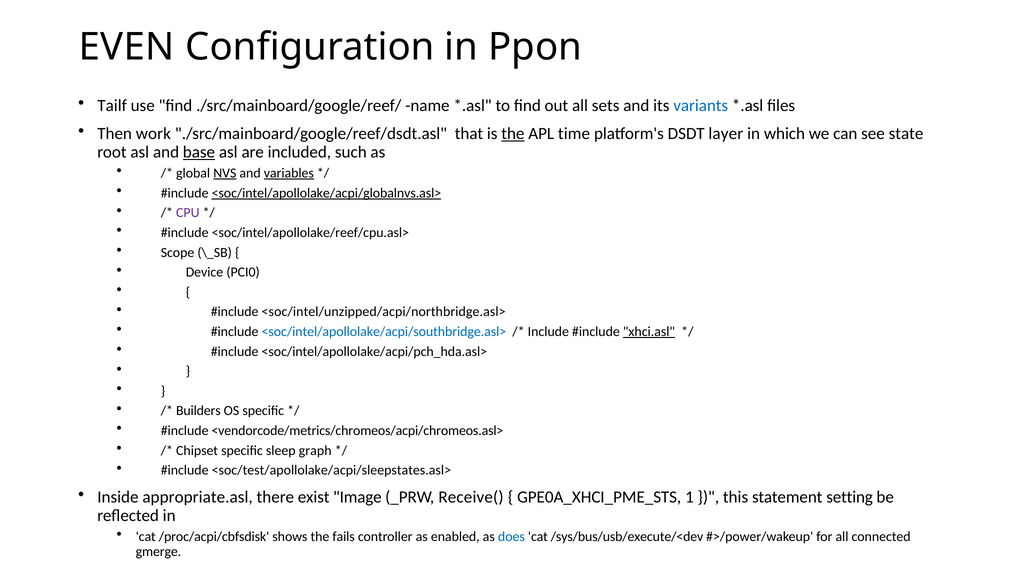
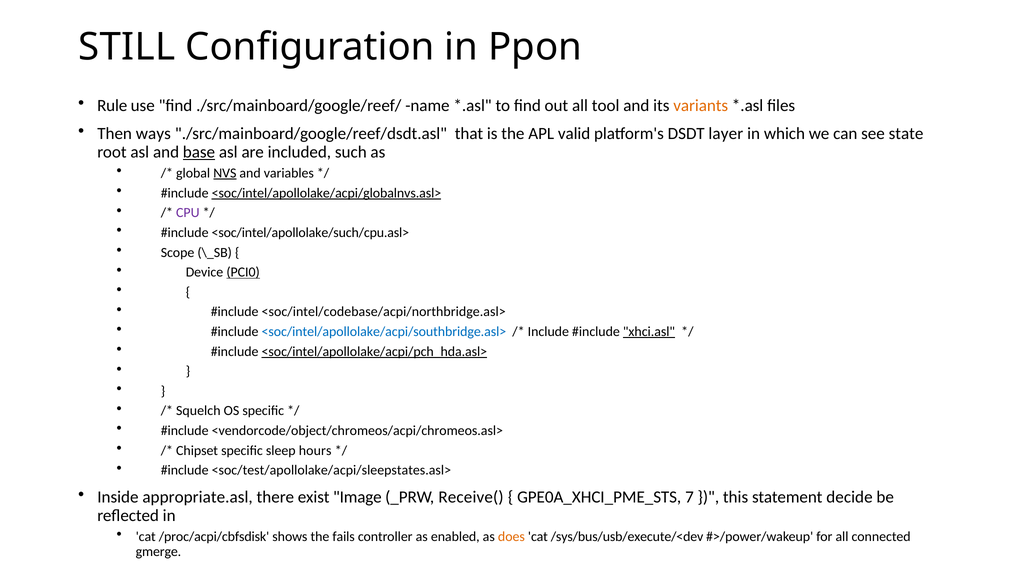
EVEN: EVEN -> STILL (127, 47)
Tailf: Tailf -> Rule (112, 106)
sets: sets -> tool (606, 106)
variants colour: blue -> orange (701, 106)
work: work -> ways (153, 134)
the underline: present -> none (513, 134)
time: time -> valid (574, 134)
variables underline: present -> none (289, 173)
<soc/intel/apollolake/reef/cpu.asl>: <soc/intel/apollolake/reef/cpu.asl> -> <soc/intel/apollolake/such/cpu.asl> (310, 232)
PCI0 underline: none -> present (243, 272)
<soc/intel/unzipped/acpi/northbridge.asl>: <soc/intel/unzipped/acpi/northbridge.asl> -> <soc/intel/codebase/acpi/northbridge.asl> (384, 312)
<soc/intel/apollolake/acpi/pch_hda.asl> underline: none -> present (374, 351)
Builders: Builders -> Squelch (198, 411)
<vendorcode/metrics/chromeos/acpi/chromeos.asl>: <vendorcode/metrics/chromeos/acpi/chromeos.asl> -> <vendorcode/object/chromeos/acpi/chromeos.asl> (357, 430)
graph: graph -> hours (315, 450)
1: 1 -> 7 (689, 497)
setting: setting -> decide (849, 497)
does colour: blue -> orange (511, 536)
